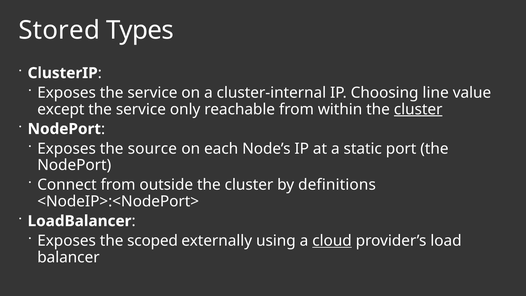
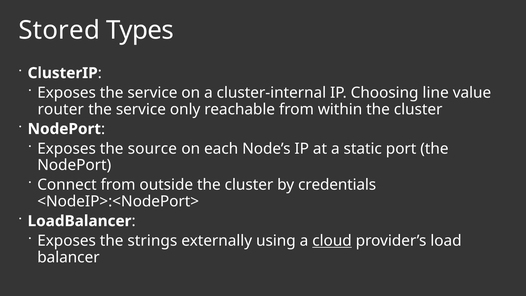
except: except -> router (61, 109)
cluster underline: present -> none (418, 109)
definitions: definitions -> credentials (337, 185)
scoped: scoped -> strings (152, 241)
